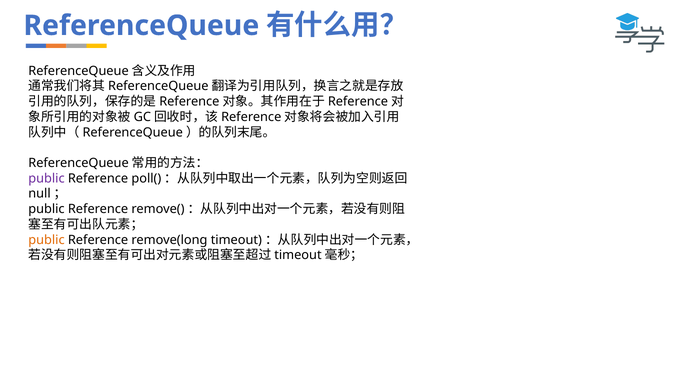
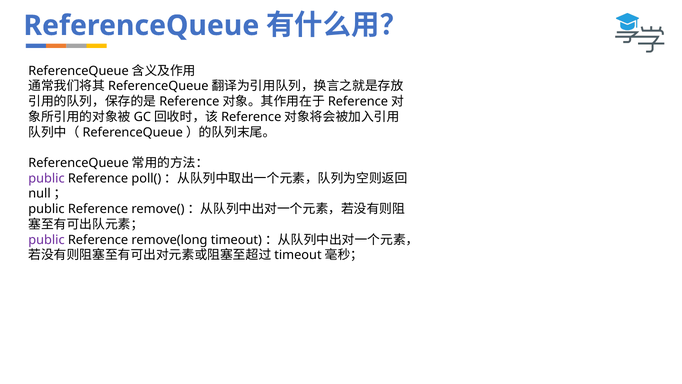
public colour: orange -> purple (46, 240)
